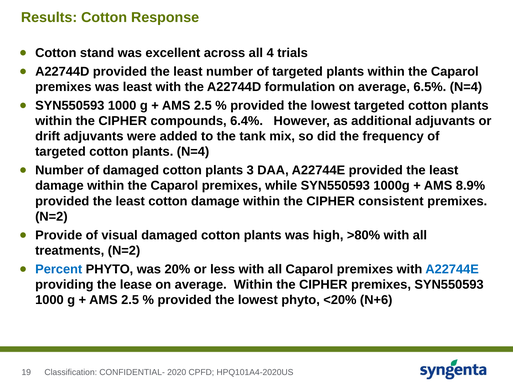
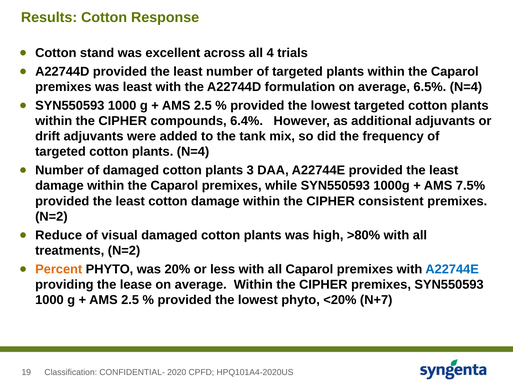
8.9%: 8.9% -> 7.5% (470, 186)
Provide: Provide -> Reduce (59, 235)
Percent colour: blue -> orange (59, 269)
N+6: N+6 -> N+7 (376, 300)
